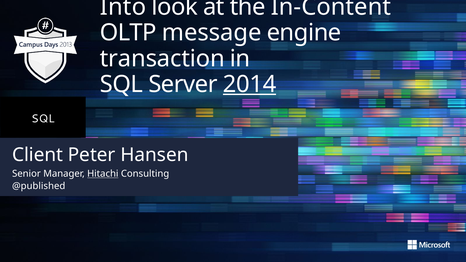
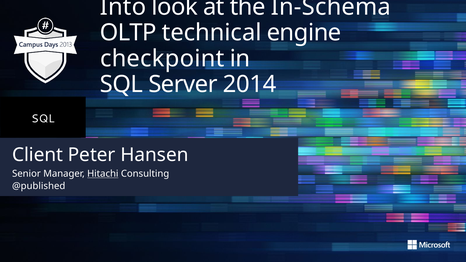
In-Content: In-Content -> In-Schema (331, 7)
message: message -> technical (212, 33)
transaction: transaction -> checkpoint (162, 59)
2014 underline: present -> none (250, 84)
